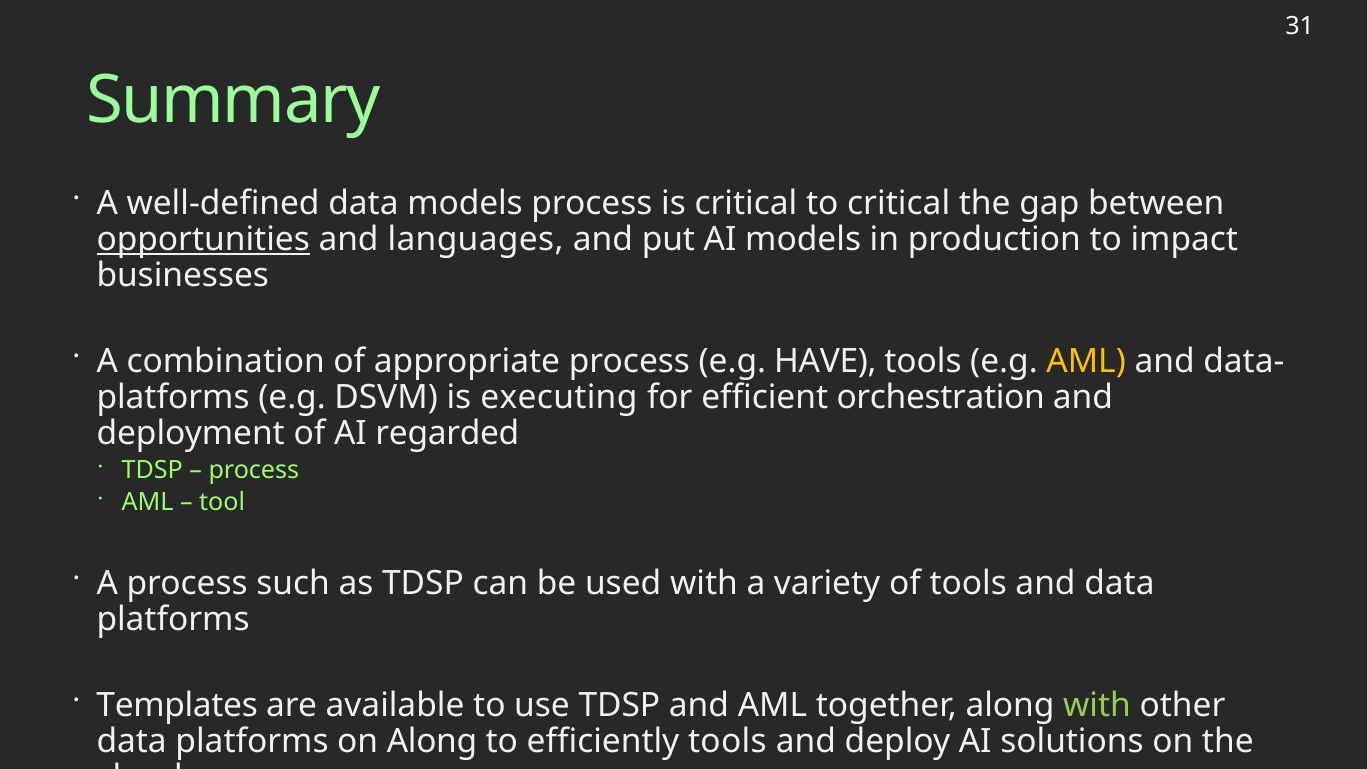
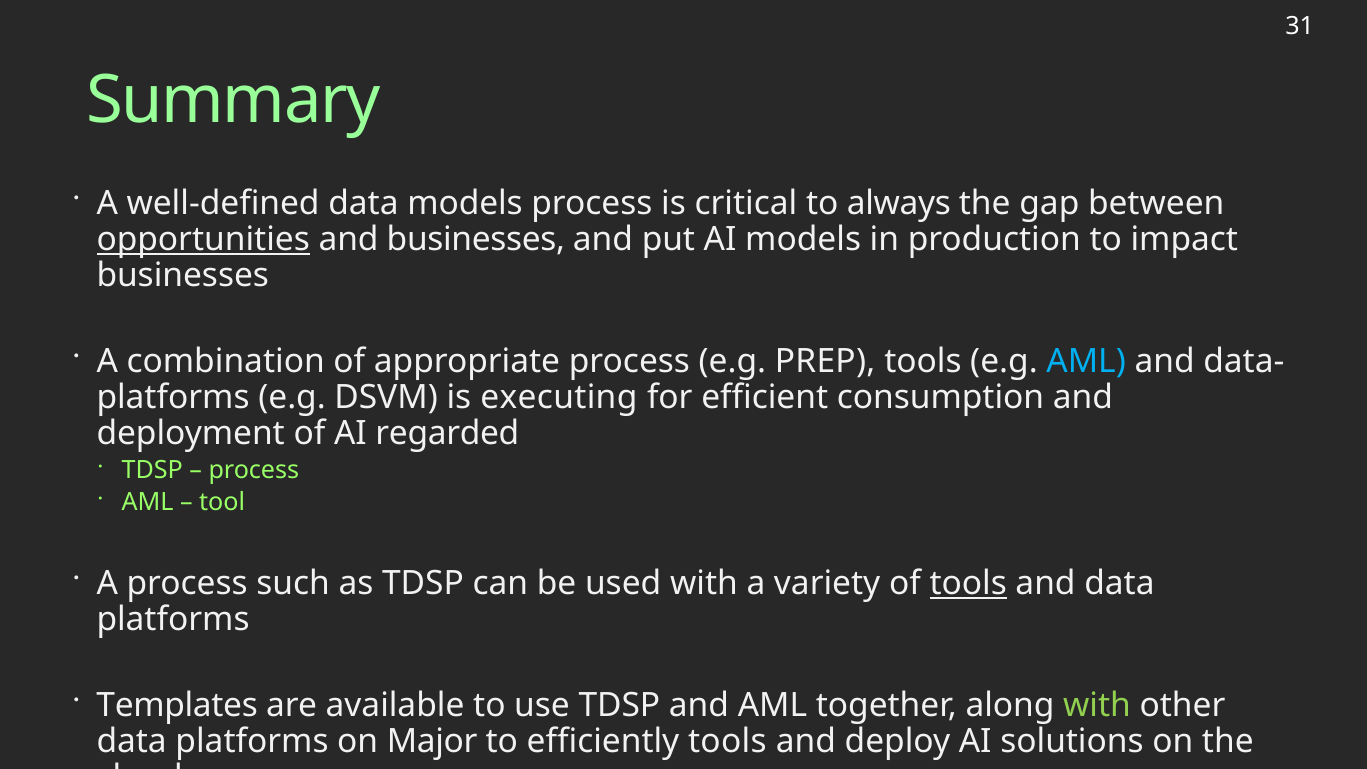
to critical: critical -> always (899, 203)
and languages: languages -> businesses (476, 239)
HAVE: HAVE -> PREP (825, 361)
AML colour: yellow -> light blue (1086, 361)
orchestration: orchestration -> consumption (941, 397)
tools underline: none -> present (968, 583)
on Along: Along -> Major (432, 741)
